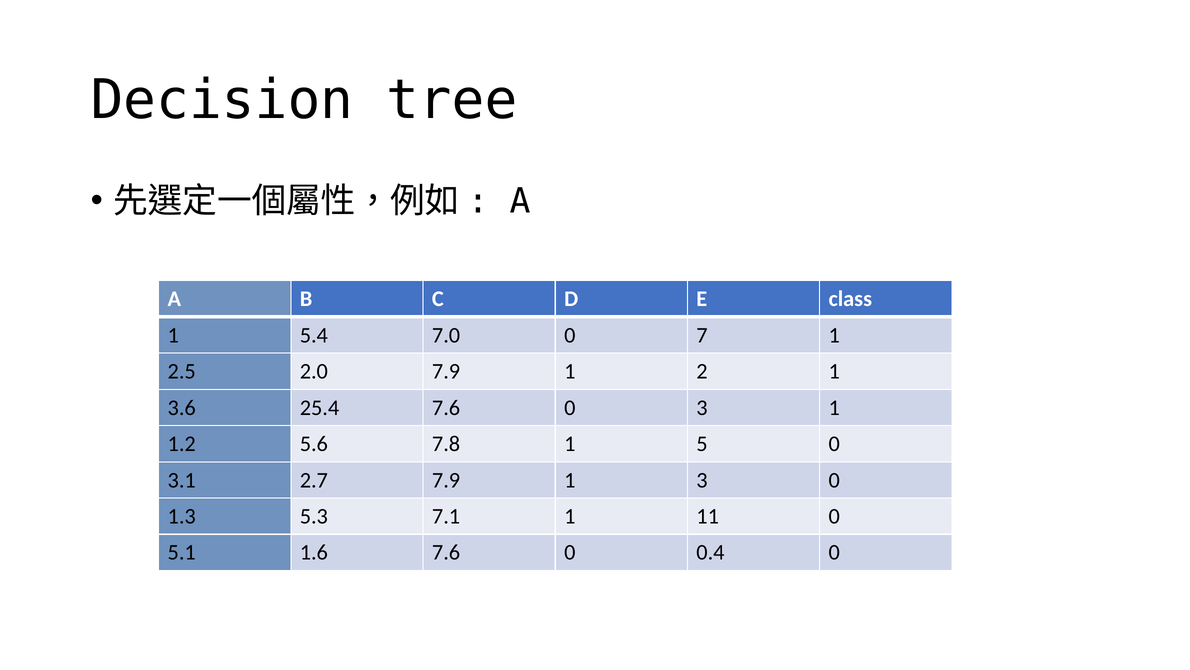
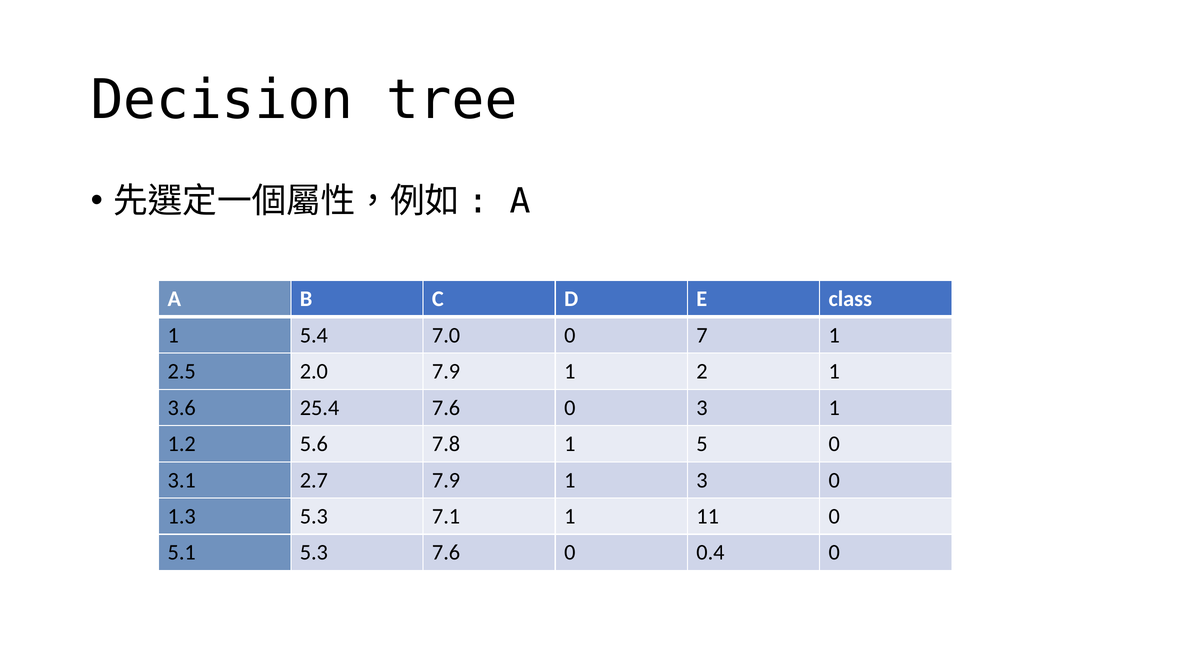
5.1 1.6: 1.6 -> 5.3 (314, 552)
